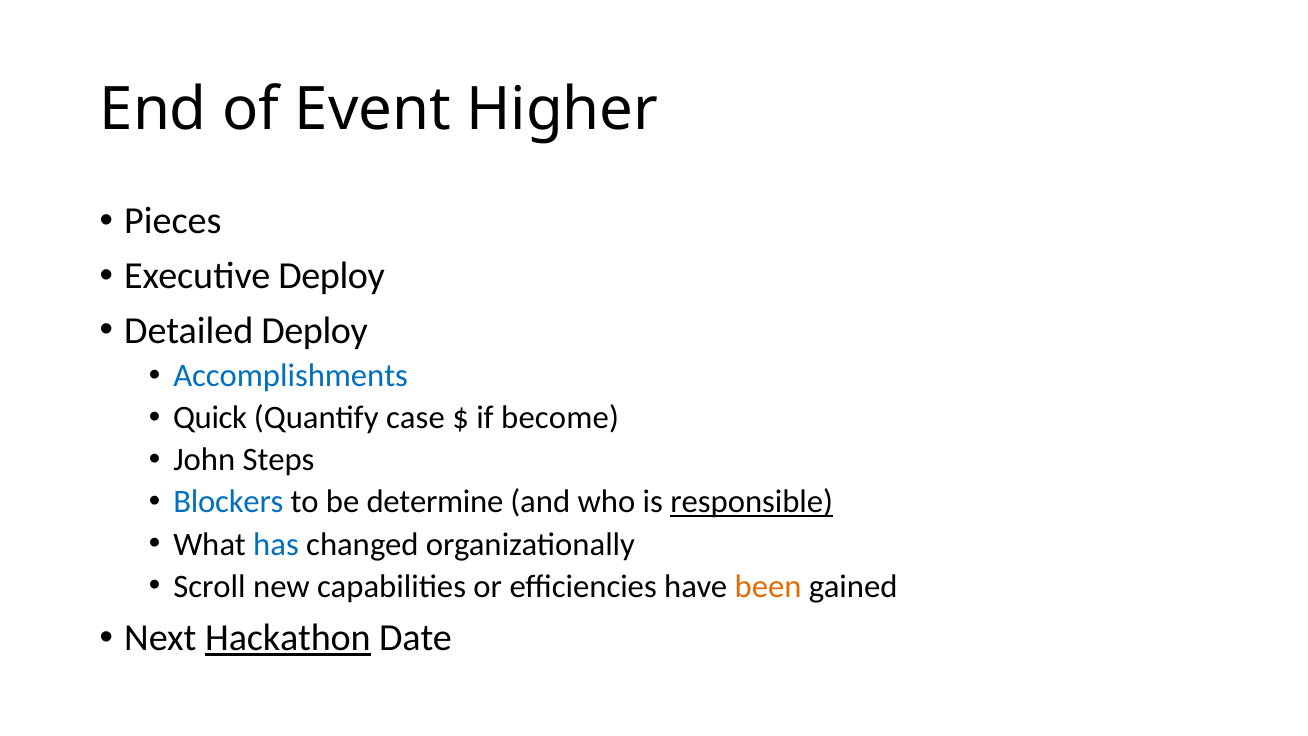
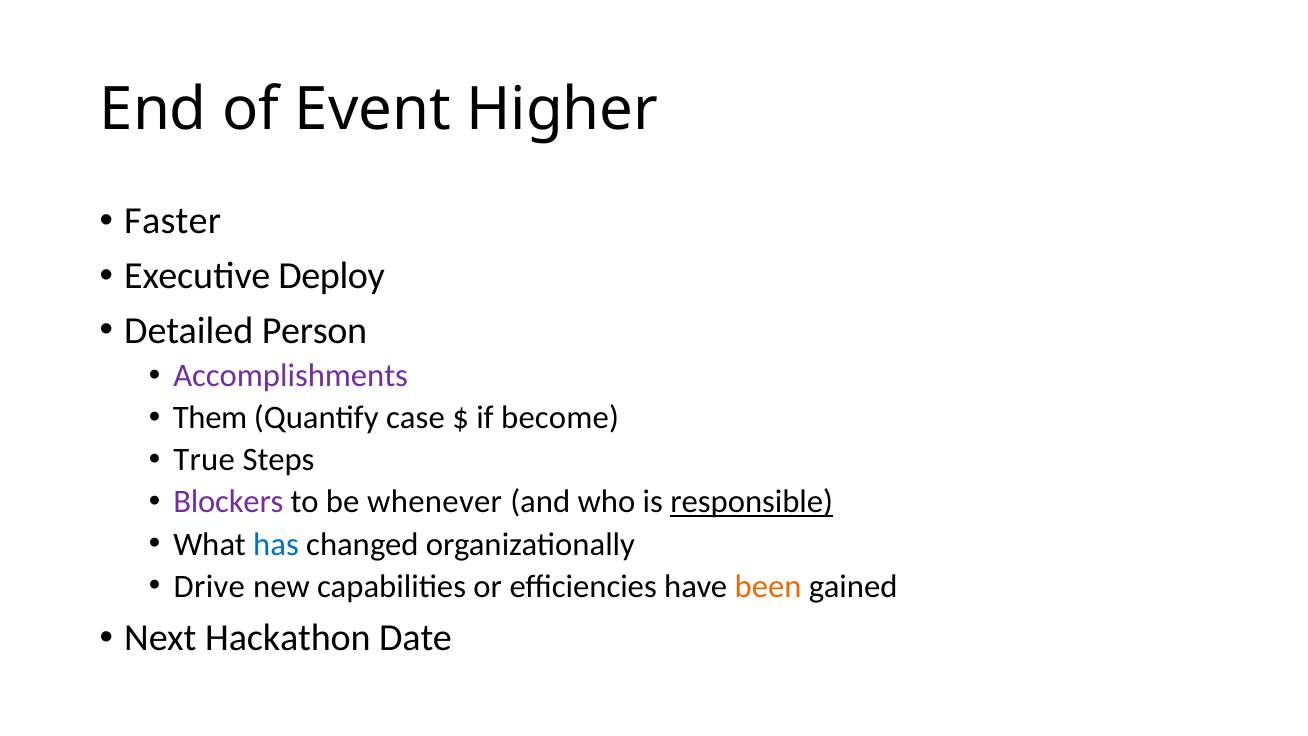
Pieces: Pieces -> Faster (173, 221)
Detailed Deploy: Deploy -> Person (315, 331)
Accomplishments colour: blue -> purple (291, 376)
Quick: Quick -> Them (210, 418)
John: John -> True (204, 460)
Blockers colour: blue -> purple (228, 502)
determine: determine -> whenever (435, 502)
Scroll: Scroll -> Drive (209, 586)
Hackathon underline: present -> none (288, 638)
